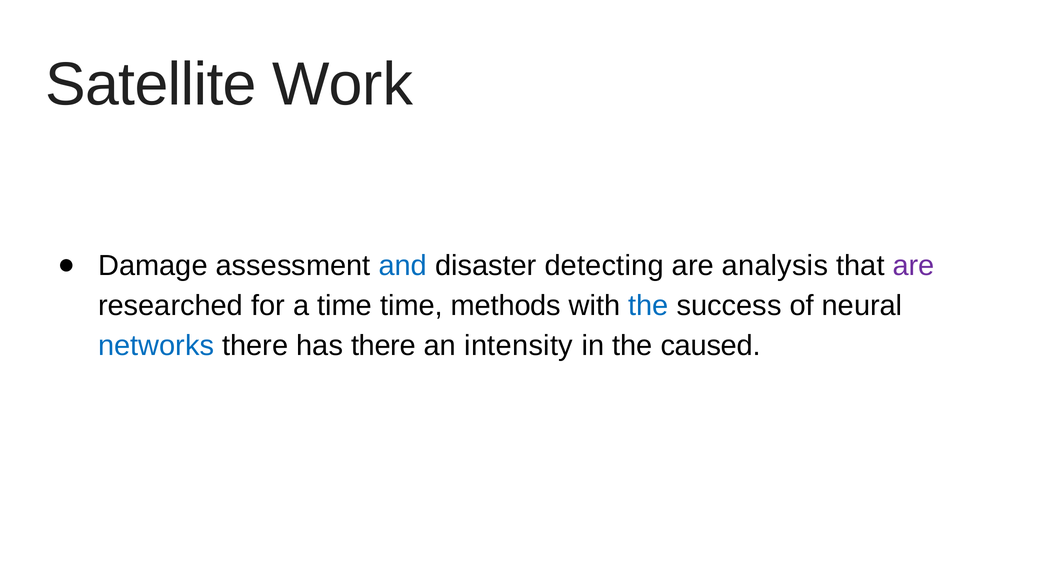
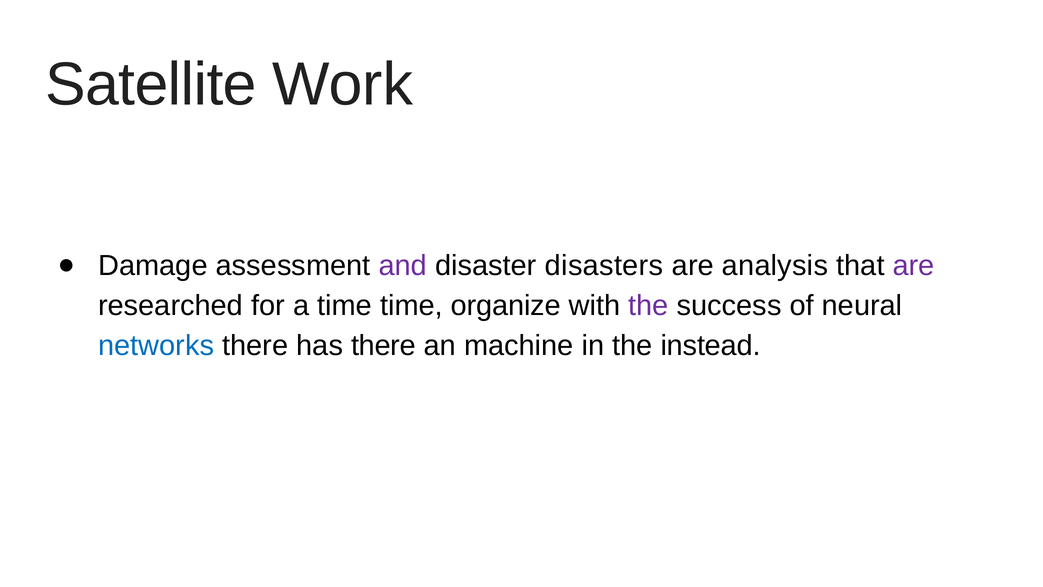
and colour: blue -> purple (403, 266)
detecting: detecting -> disasters (604, 266)
methods: methods -> organize (506, 306)
the colour: blue -> purple (648, 306)
intensity: intensity -> machine (519, 346)
caused: caused -> instead (711, 346)
